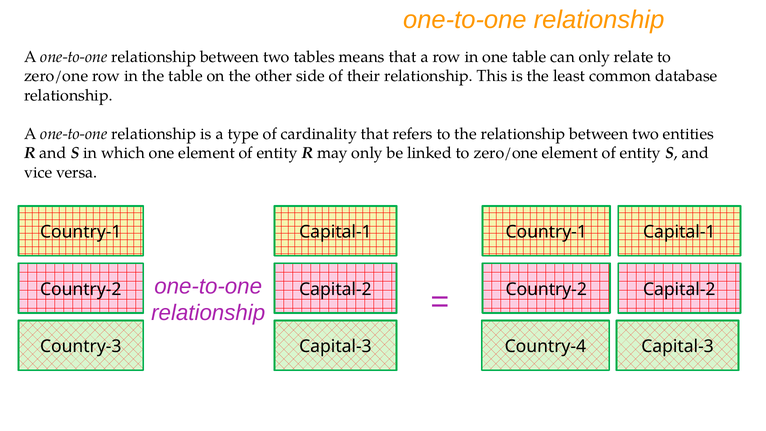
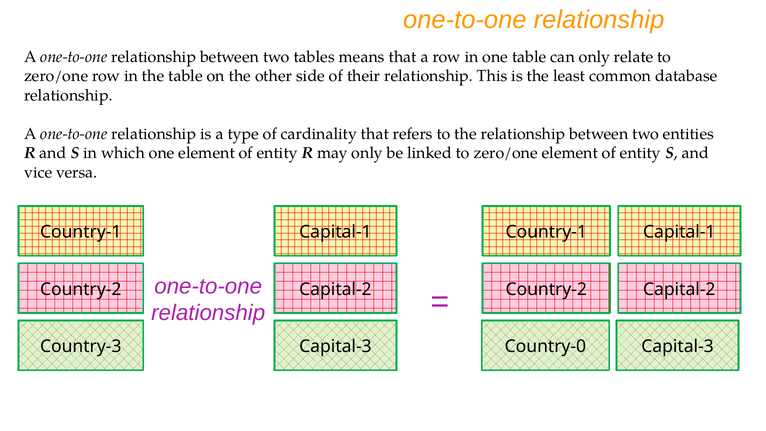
Country-4: Country-4 -> Country-0 (545, 347)
